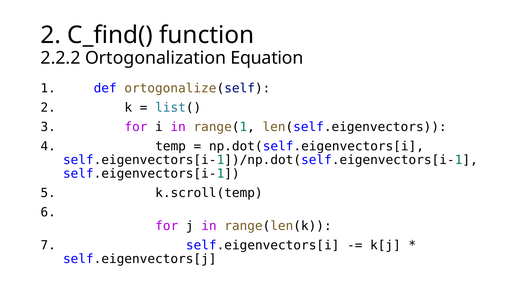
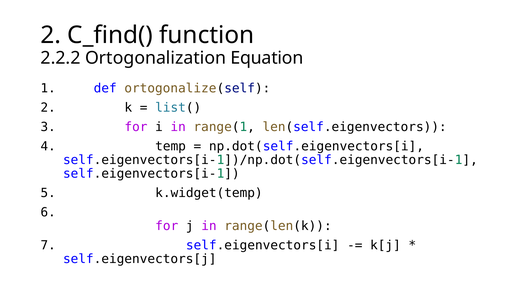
k.scroll(temp: k.scroll(temp -> k.widget(temp (209, 193)
